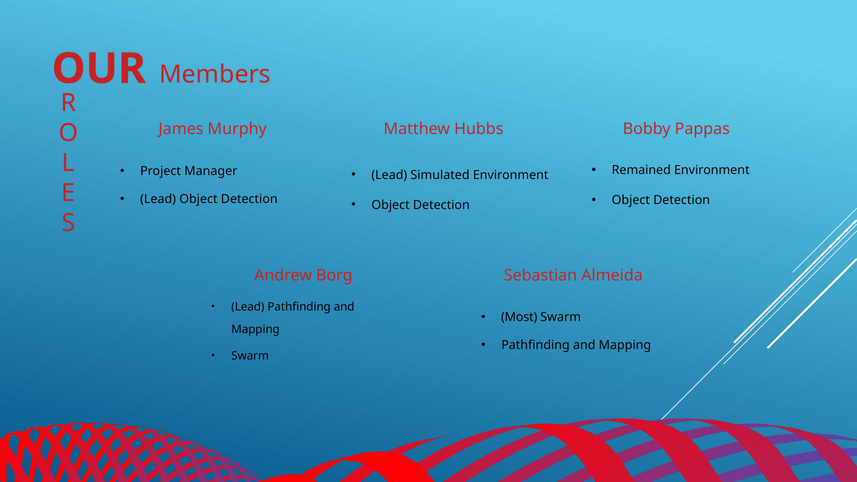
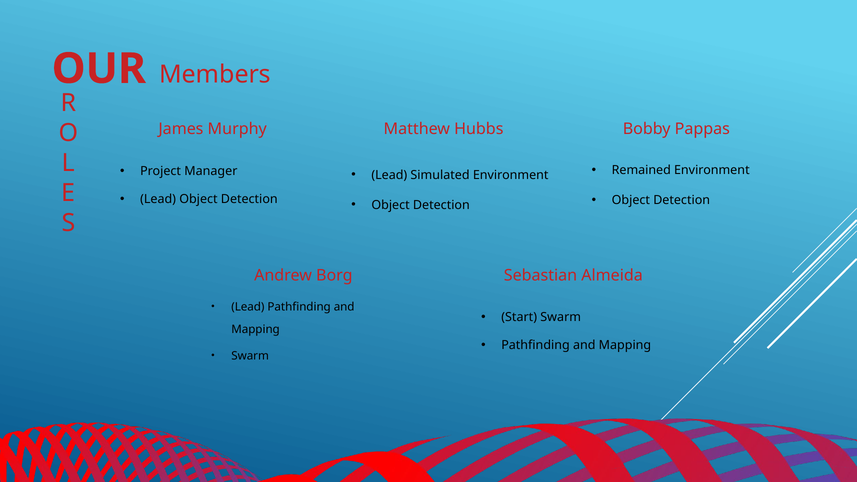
Most: Most -> Start (519, 317)
